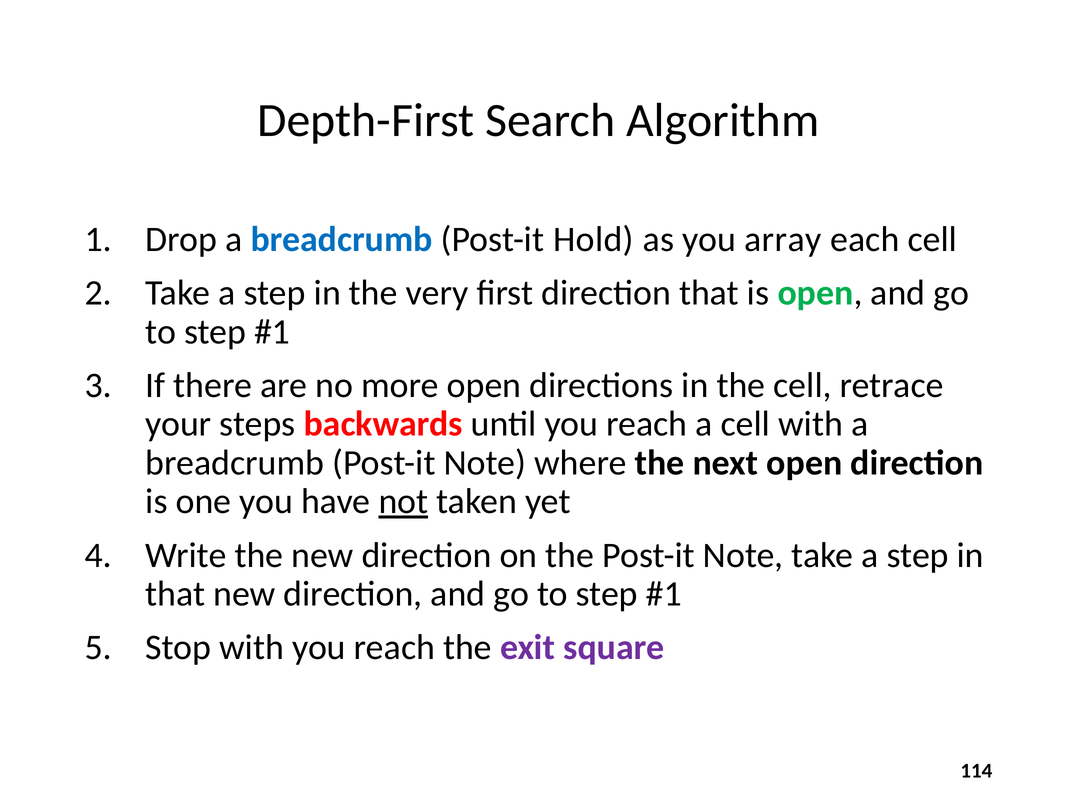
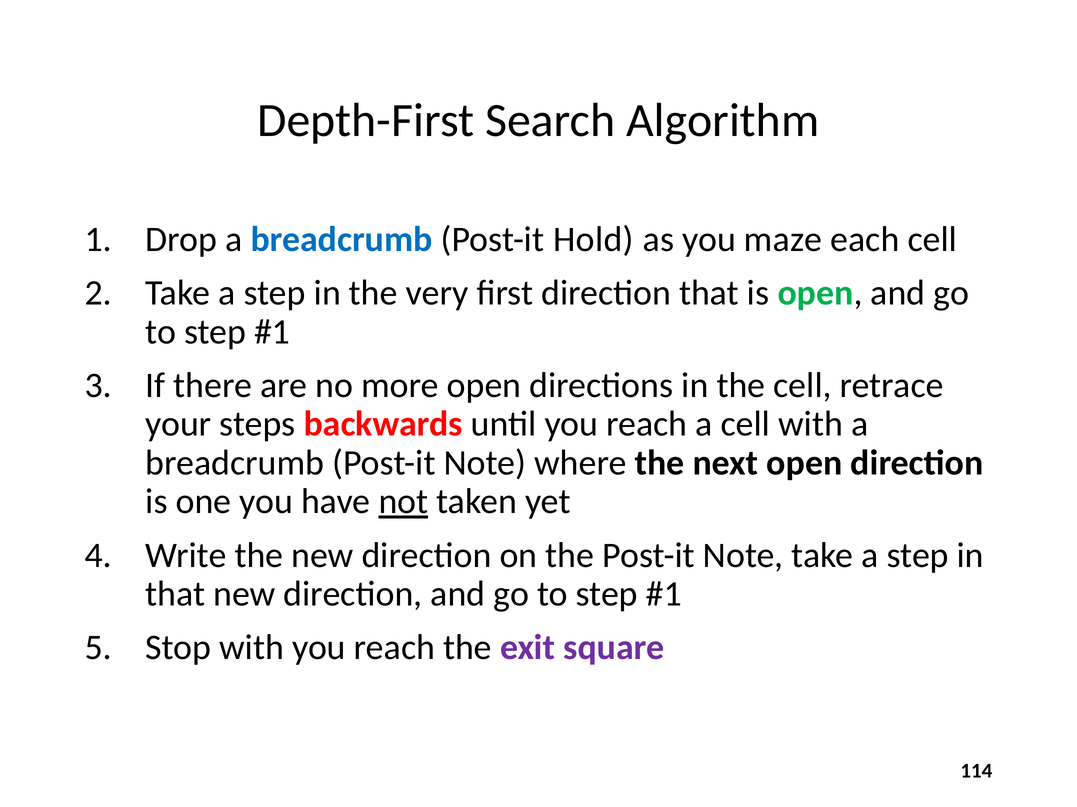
array: array -> maze (783, 240)
